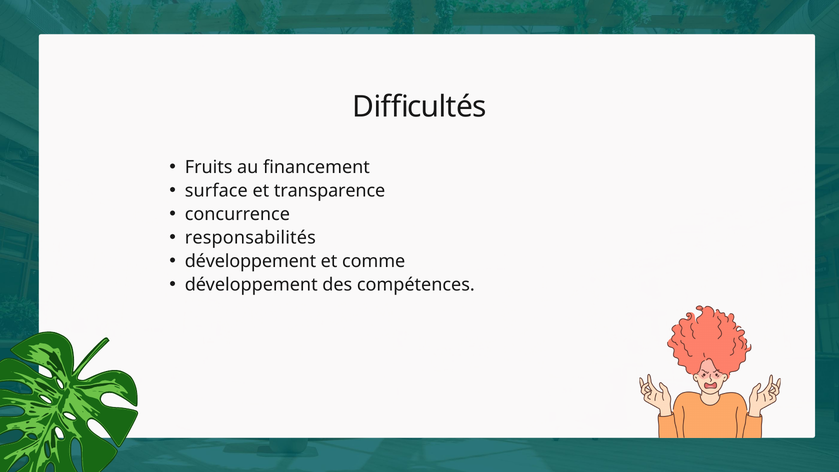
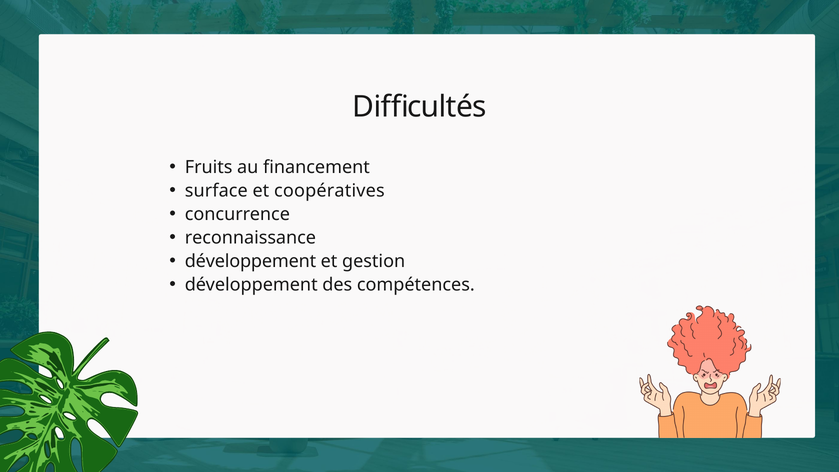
transparence: transparence -> coopératives (329, 191)
responsabilités: responsabilités -> reconnaissance (250, 238)
comme: comme -> gestion (374, 261)
